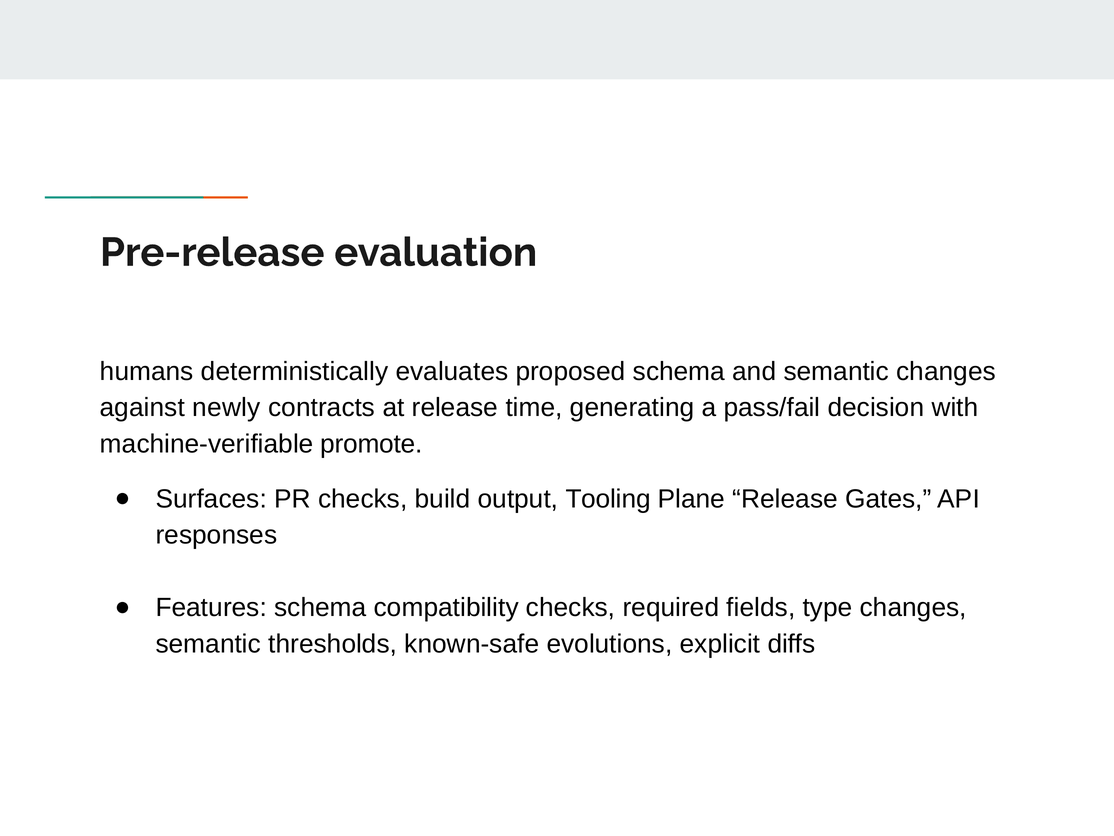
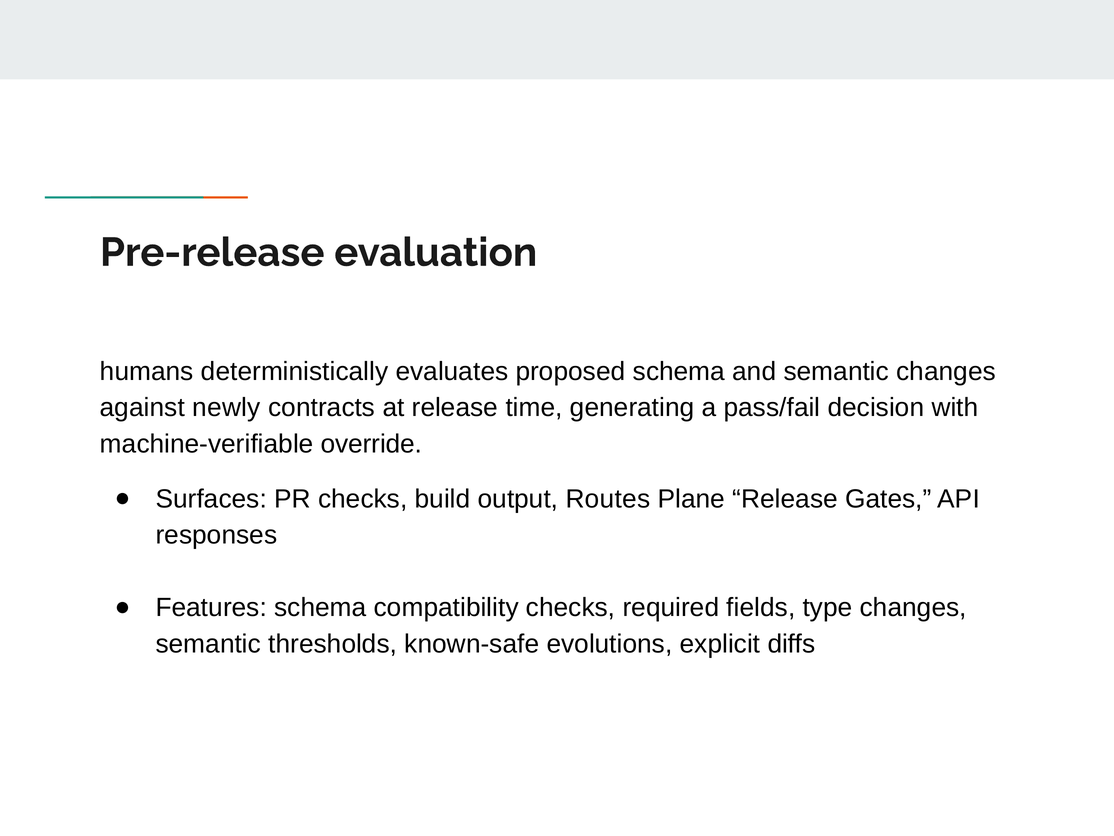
promote: promote -> override (371, 444)
Tooling: Tooling -> Routes (608, 499)
